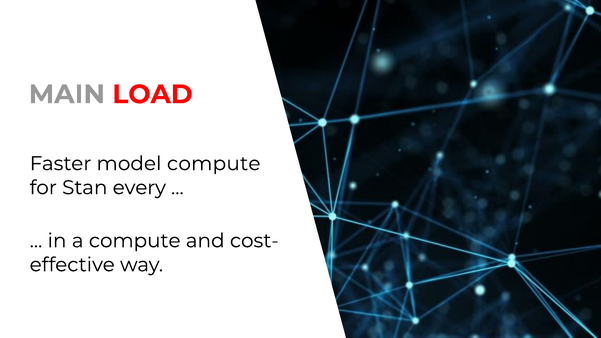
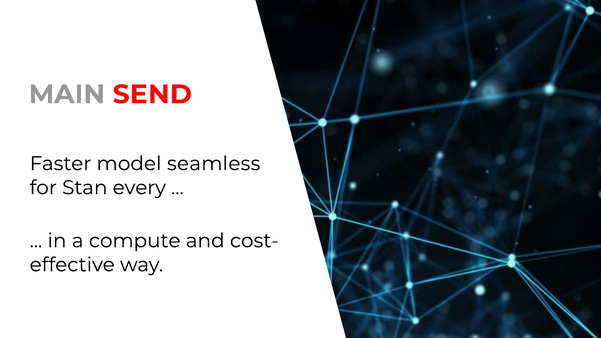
LOAD: LOAD -> SEND (152, 94)
model compute: compute -> seamless (214, 164)
